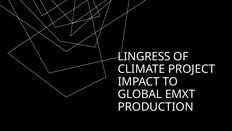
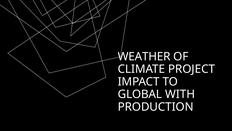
LINGRESS: LINGRESS -> WEATHER (144, 56)
EMXT: EMXT -> WITH (180, 94)
